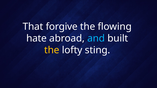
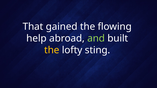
forgive: forgive -> gained (62, 27)
hate: hate -> help (36, 38)
and colour: light blue -> light green (96, 38)
